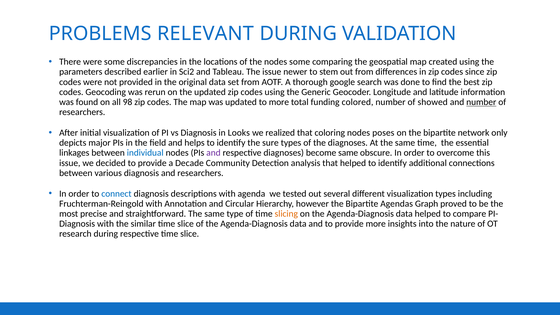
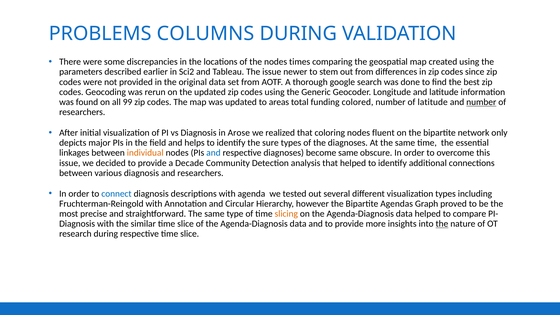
RELEVANT: RELEVANT -> COLUMNS (205, 34)
nodes some: some -> times (300, 62)
98: 98 -> 99 (128, 102)
to more: more -> areas (279, 102)
of showed: showed -> latitude (433, 102)
Looks: Looks -> Arose (239, 133)
poses: poses -> fluent (383, 133)
individual colour: blue -> orange (145, 153)
and colour: purple -> blue (213, 153)
the underline: none -> present (442, 224)
